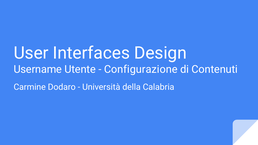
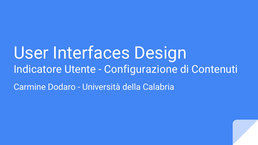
Username: Username -> Indicatore (38, 69)
